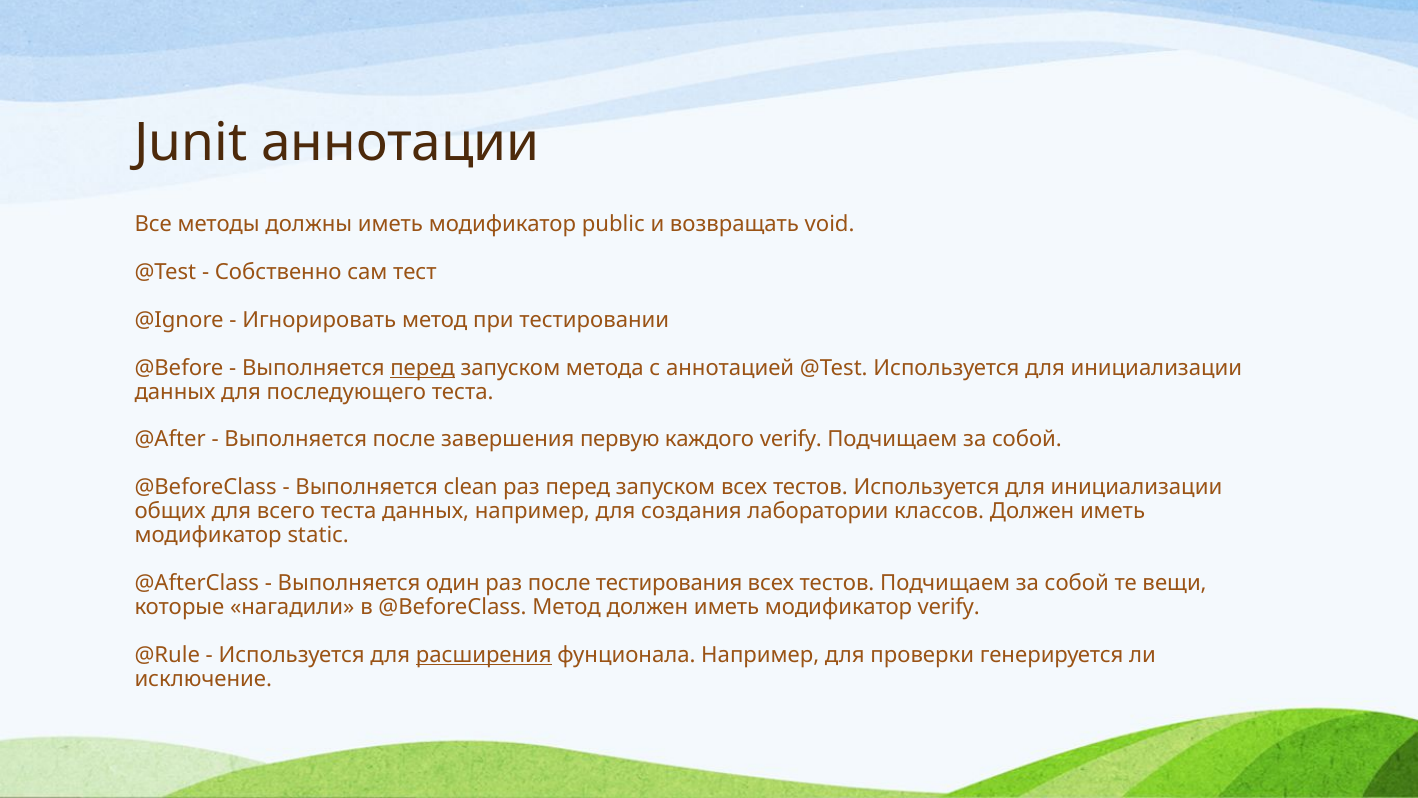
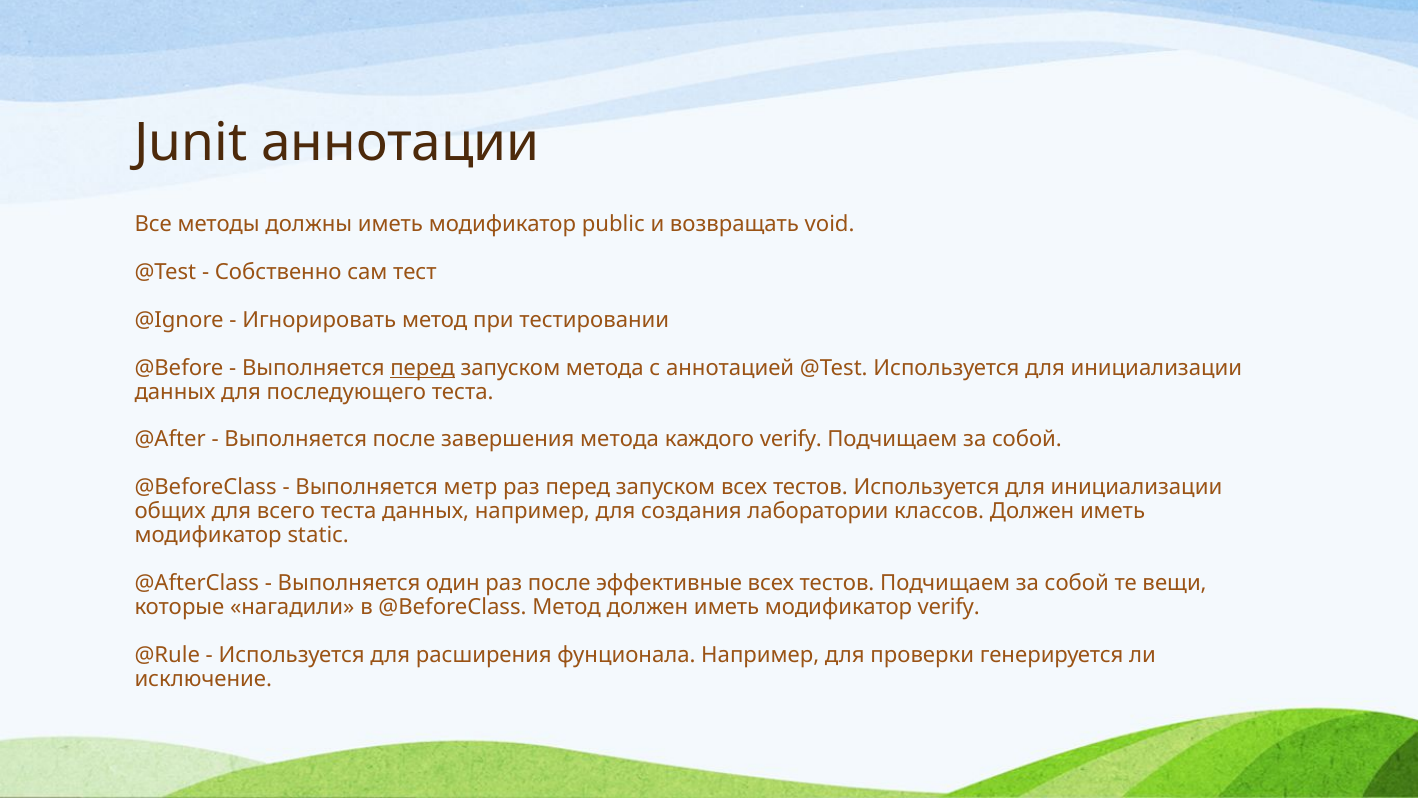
завершения первую: первую -> метода (620, 439)
clean: clean -> метр (470, 487)
тестирования: тестирования -> эффективные (669, 583)
расширения underline: present -> none (484, 655)
